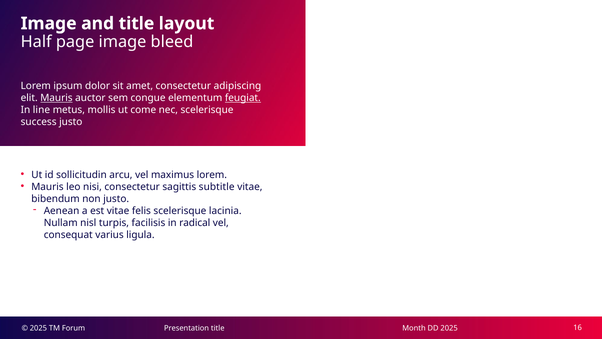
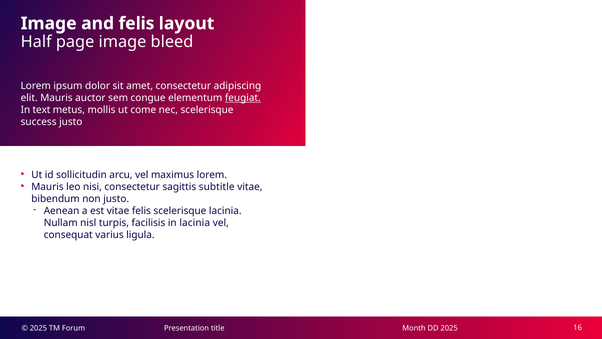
and title: title -> felis (136, 23)
Mauris underline: present -> none (56, 98)
line: line -> text (42, 110)
in radical: radical -> lacinia (195, 223)
